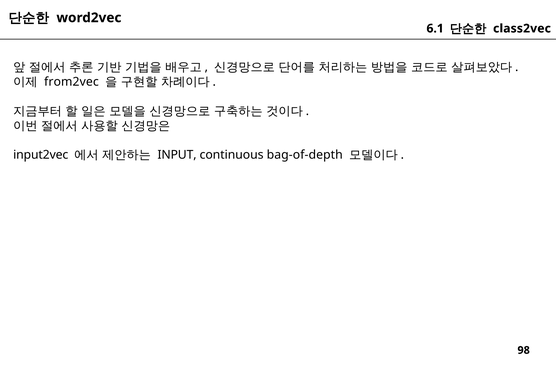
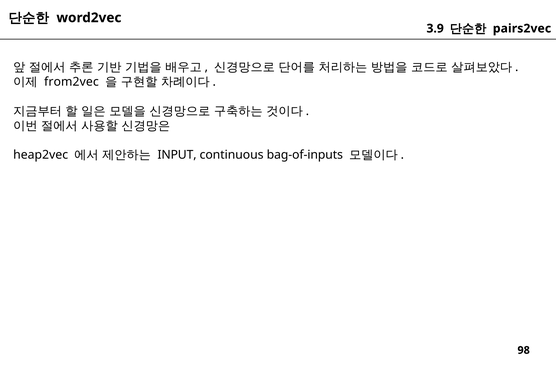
6.1: 6.1 -> 3.9 (435, 28)
class2vec: class2vec -> pairs2vec (522, 28)
input2vec: input2vec -> heap2vec (41, 155)
bag-of-depth: bag-of-depth -> bag-of-inputs (305, 155)
